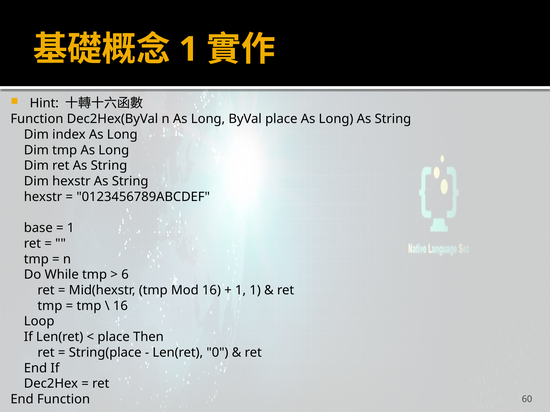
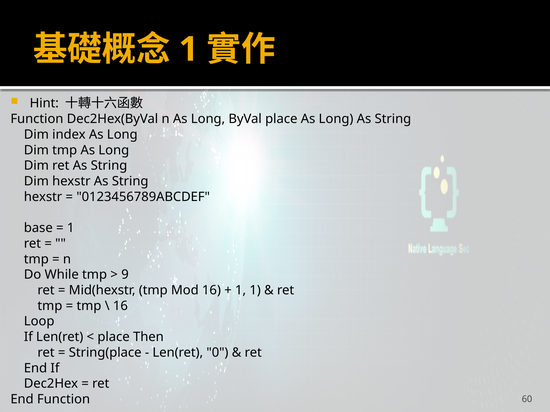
6: 6 -> 9 (125, 275)
